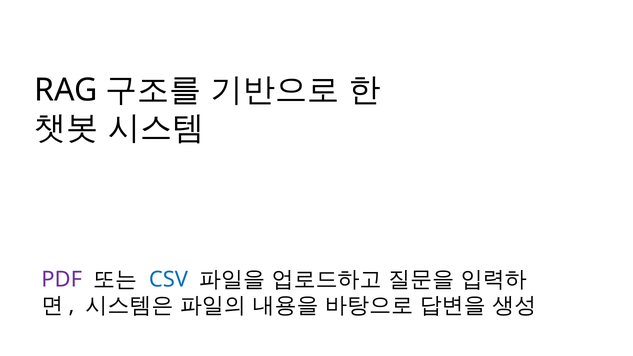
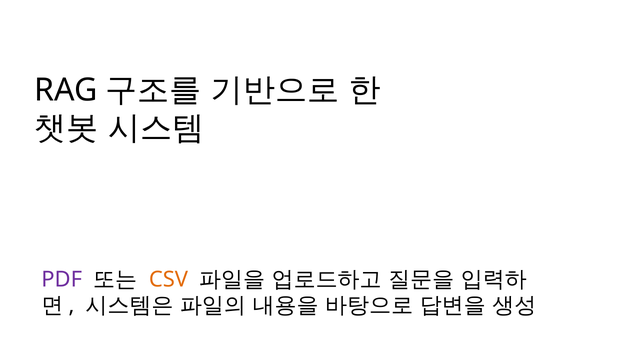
CSV colour: blue -> orange (168, 280)
